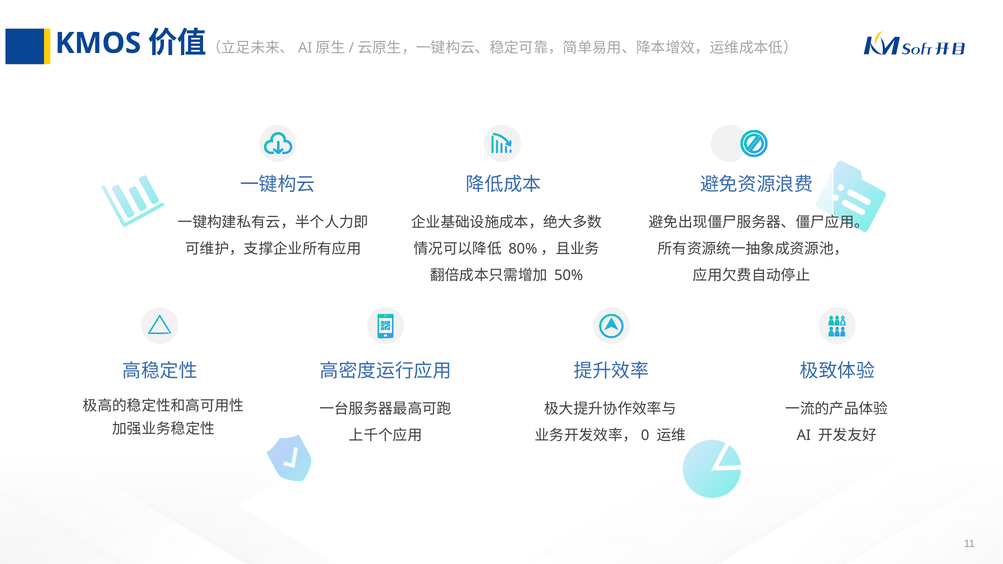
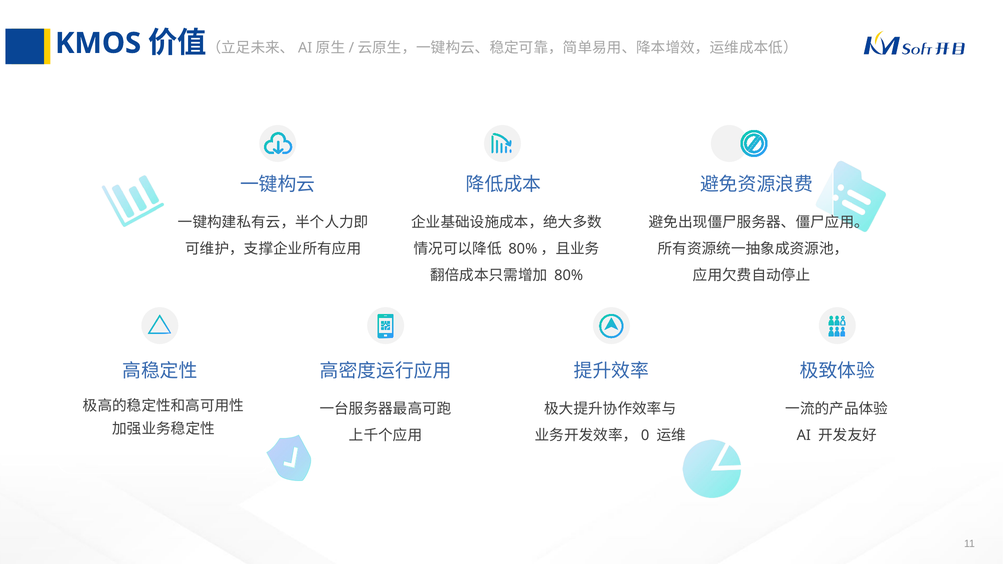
50%: 50% -> 80% (569, 275)
